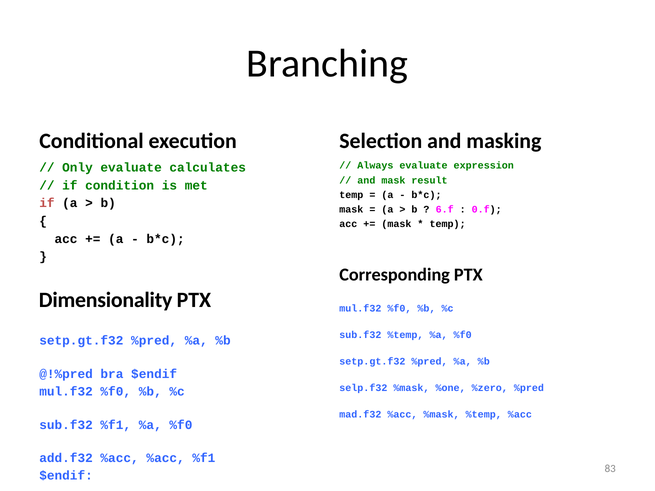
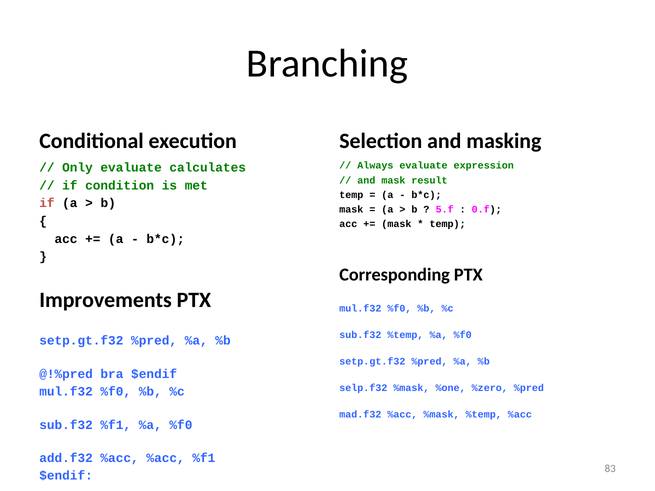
6.f: 6.f -> 5.f (445, 209)
Dimensionality: Dimensionality -> Improvements (106, 300)
